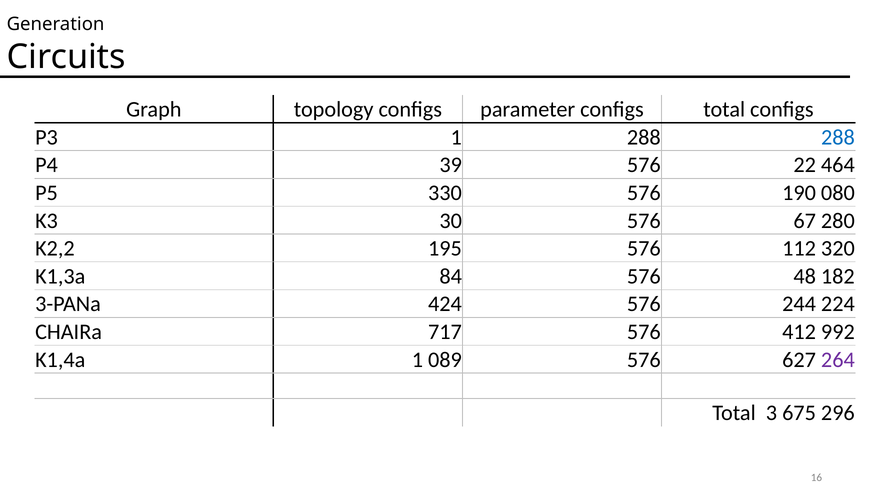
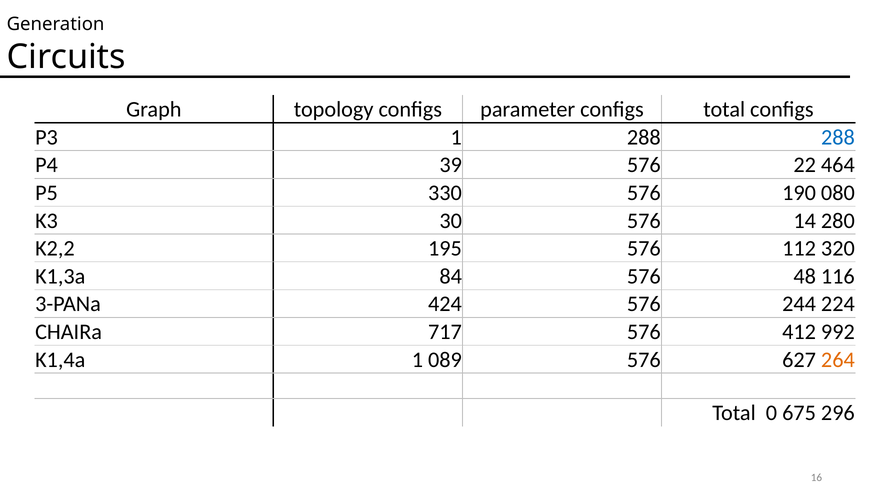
67: 67 -> 14 (805, 221)
182: 182 -> 116 (838, 277)
264 colour: purple -> orange (838, 360)
3: 3 -> 0 (771, 414)
